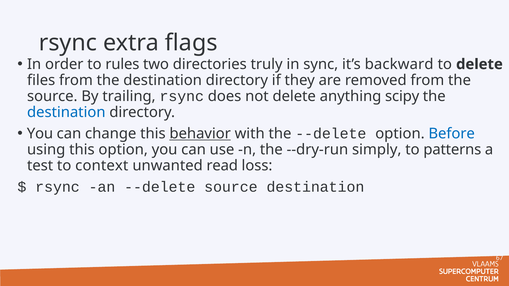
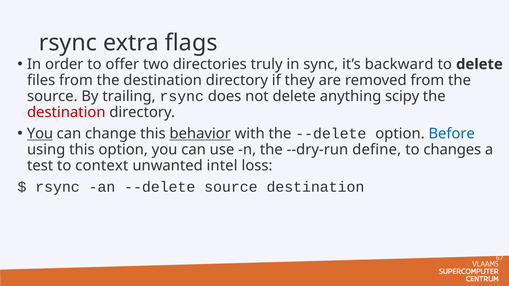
rules: rules -> offer (122, 64)
destination colour: blue -> red (66, 112)
You underline: none -> present (40, 134)
simply: simply -> define (377, 150)
patterns: patterns -> changes (452, 150)
read: read -> intel (222, 166)
